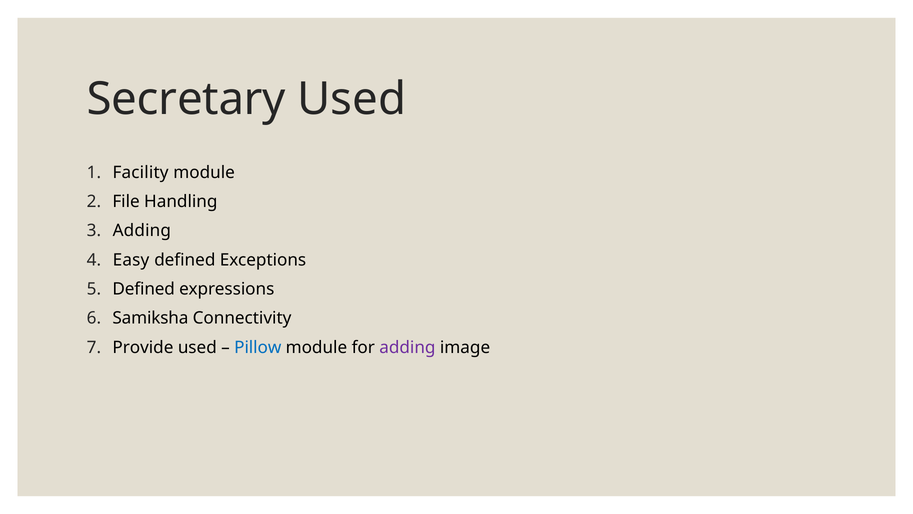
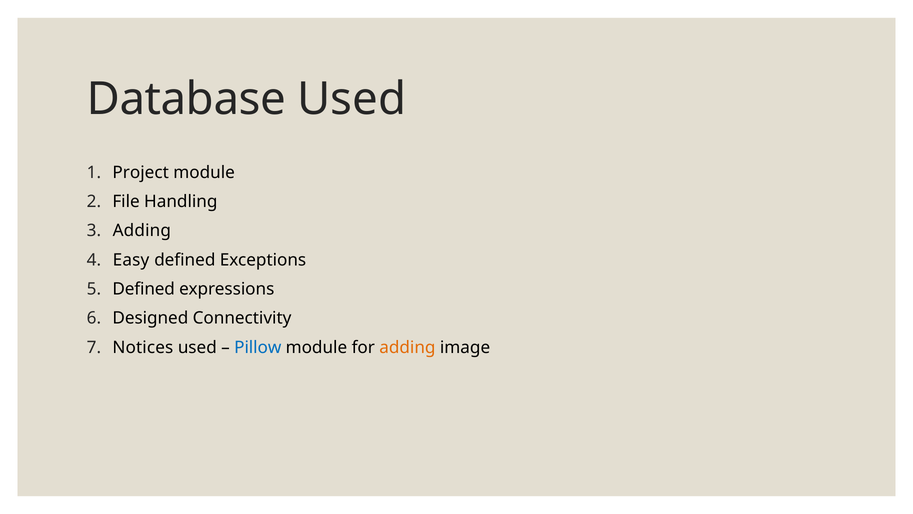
Secretary: Secretary -> Database (186, 99)
Facility: Facility -> Project (141, 172)
Samiksha: Samiksha -> Designed (150, 318)
Provide: Provide -> Notices (143, 347)
adding colour: purple -> orange (407, 347)
